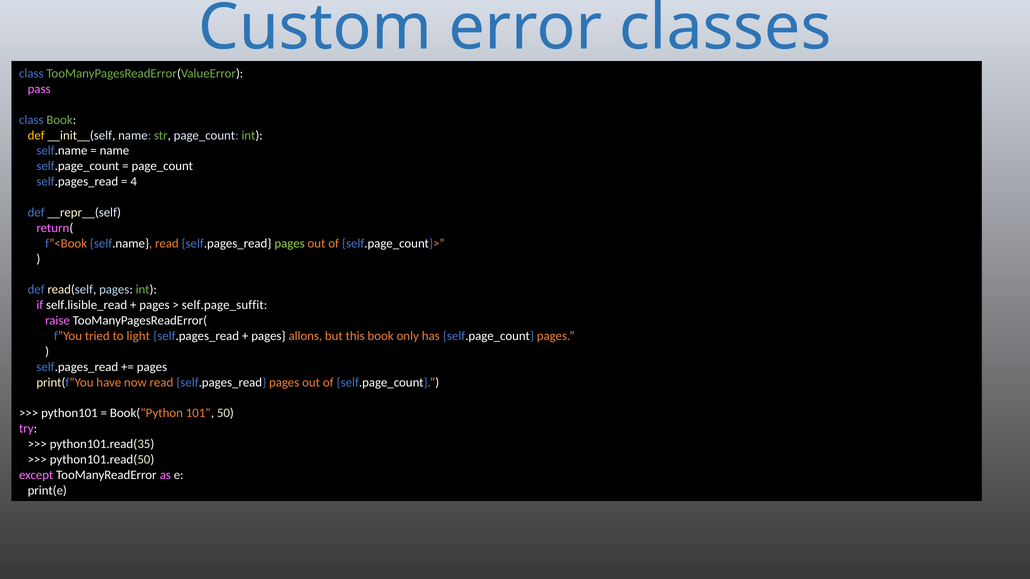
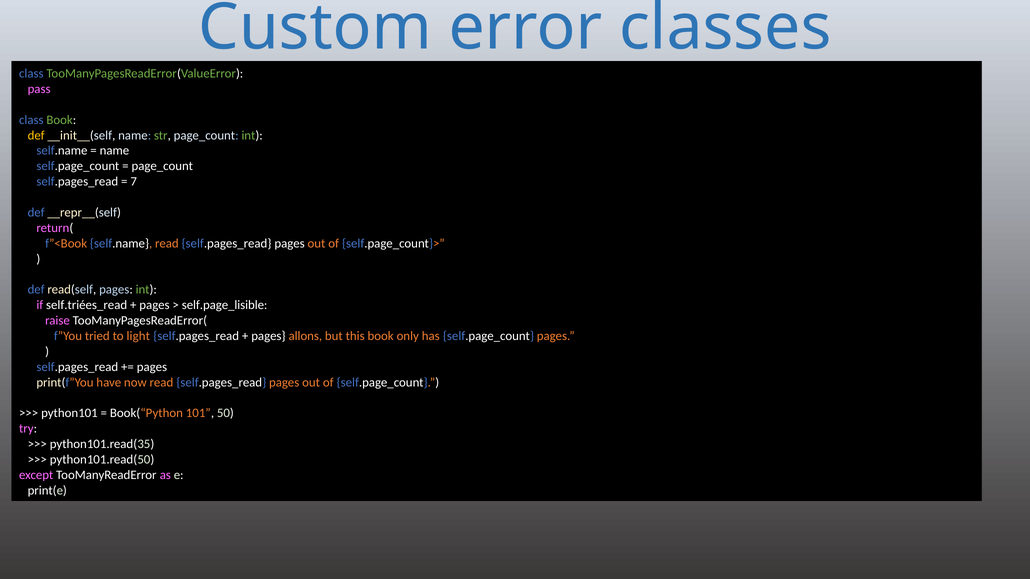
4: 4 -> 7 (134, 182)
pages colour: light green -> white (290, 243)
self.lisible_read: self.lisible_read -> self.triées_read (87, 305)
self.page_suffit: self.page_suffit -> self.page_lisible (225, 305)
